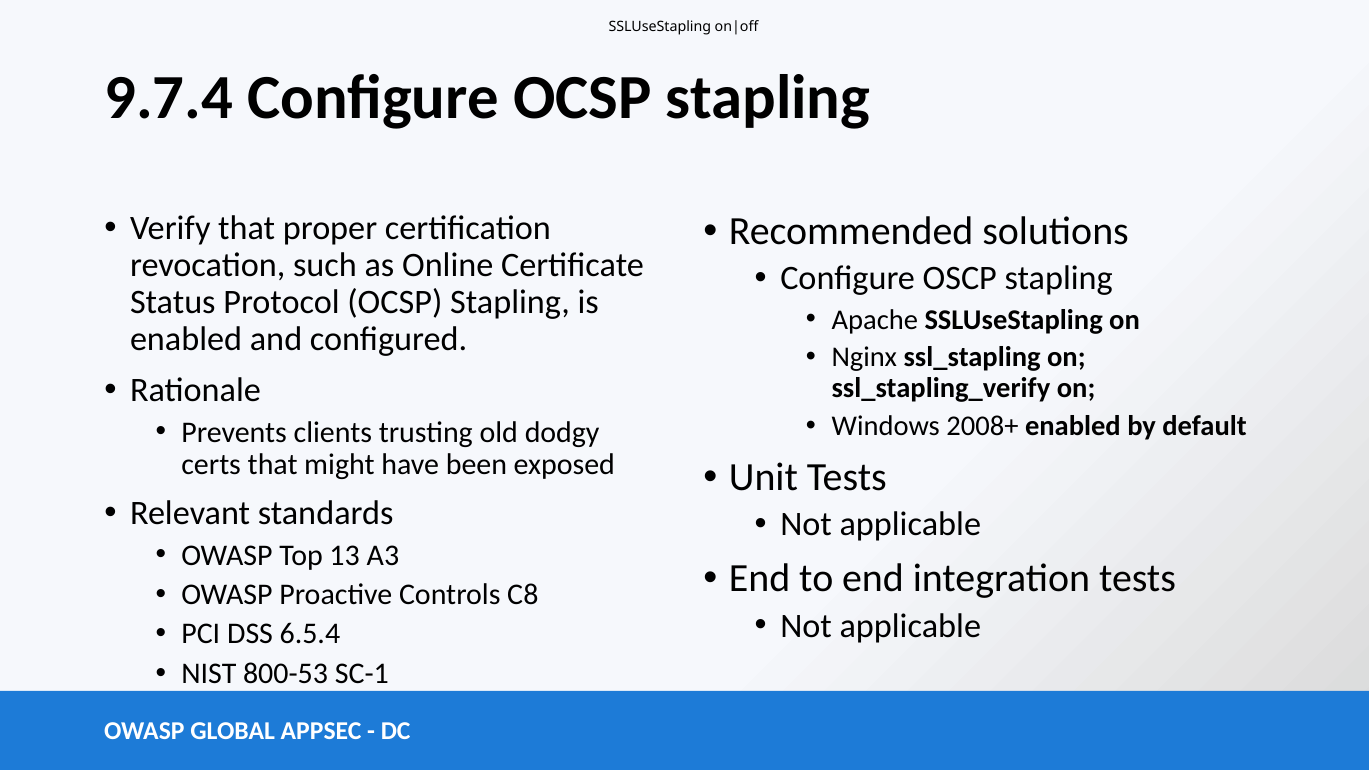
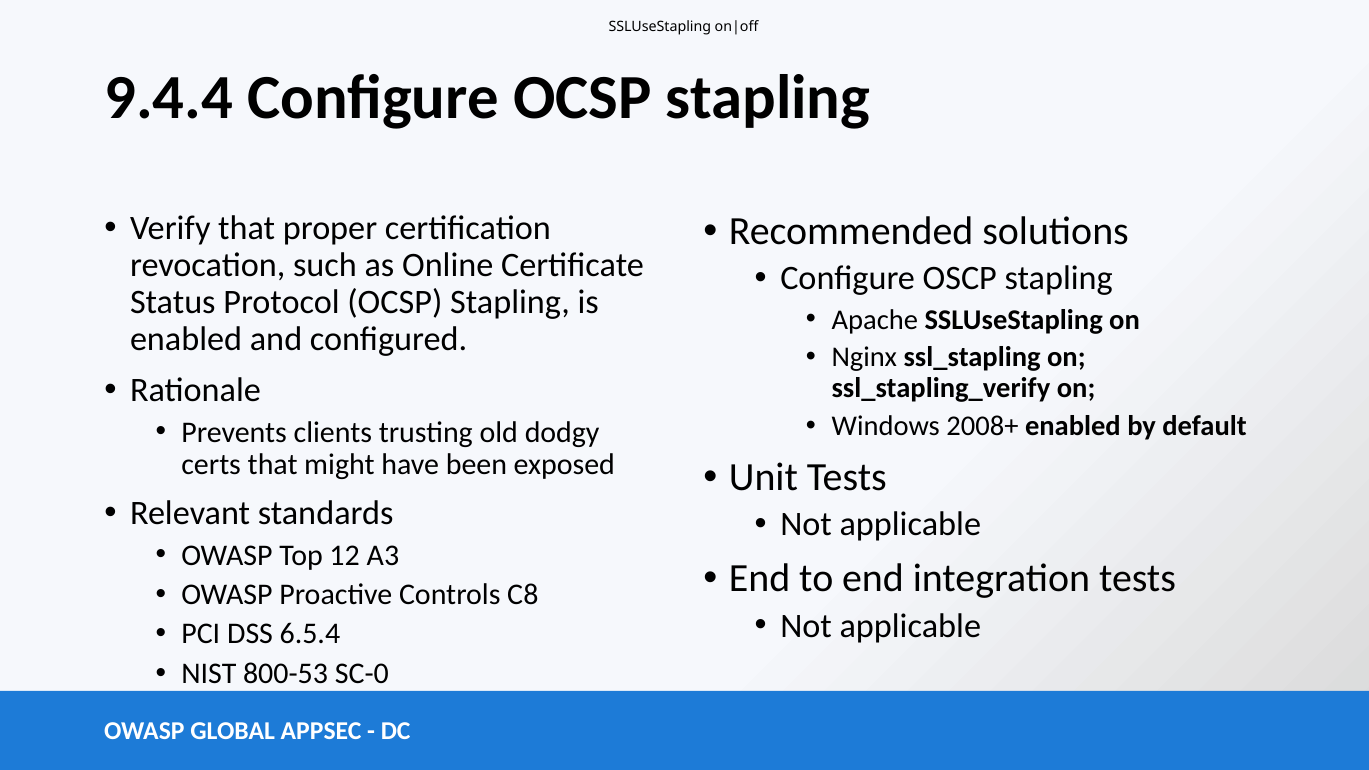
9.7.4: 9.7.4 -> 9.4.4 (169, 98)
13: 13 -> 12 (345, 555)
SC-1: SC-1 -> SC-0 (362, 674)
